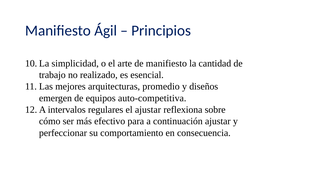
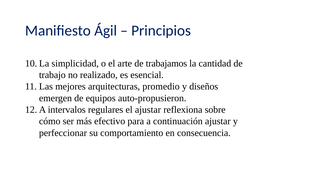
de manifiesto: manifiesto -> trabajamos (166, 63)
auto-competitiva: auto-competitiva -> auto-propusieron (152, 98)
